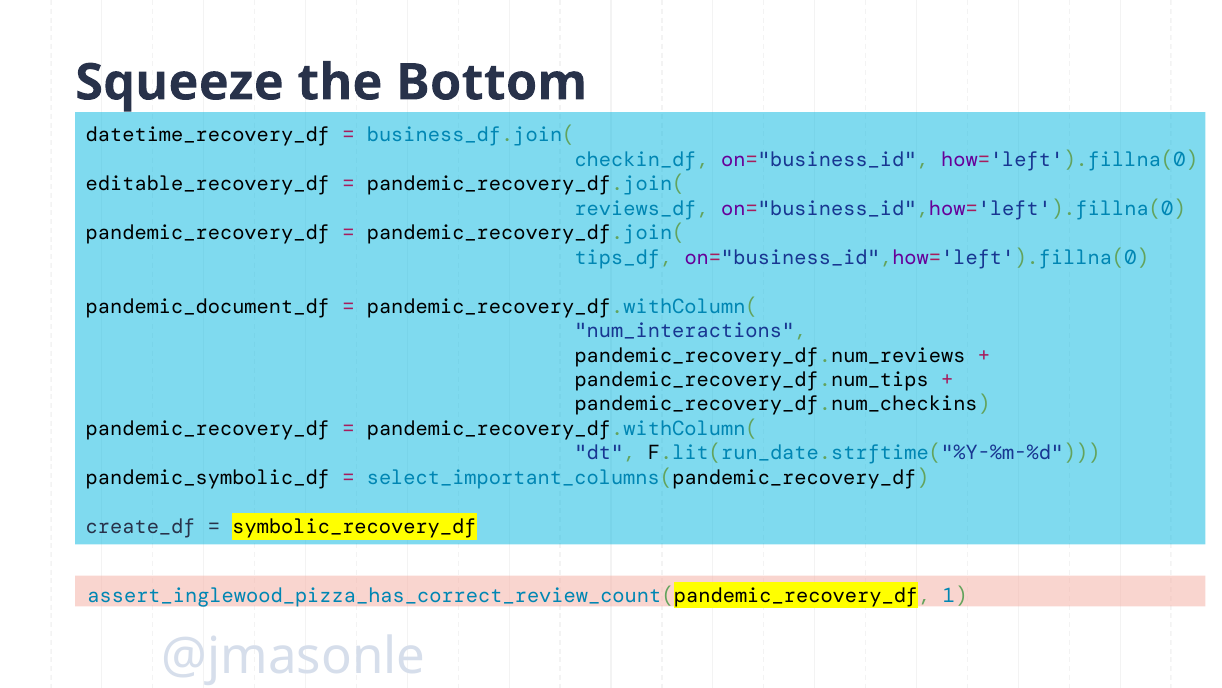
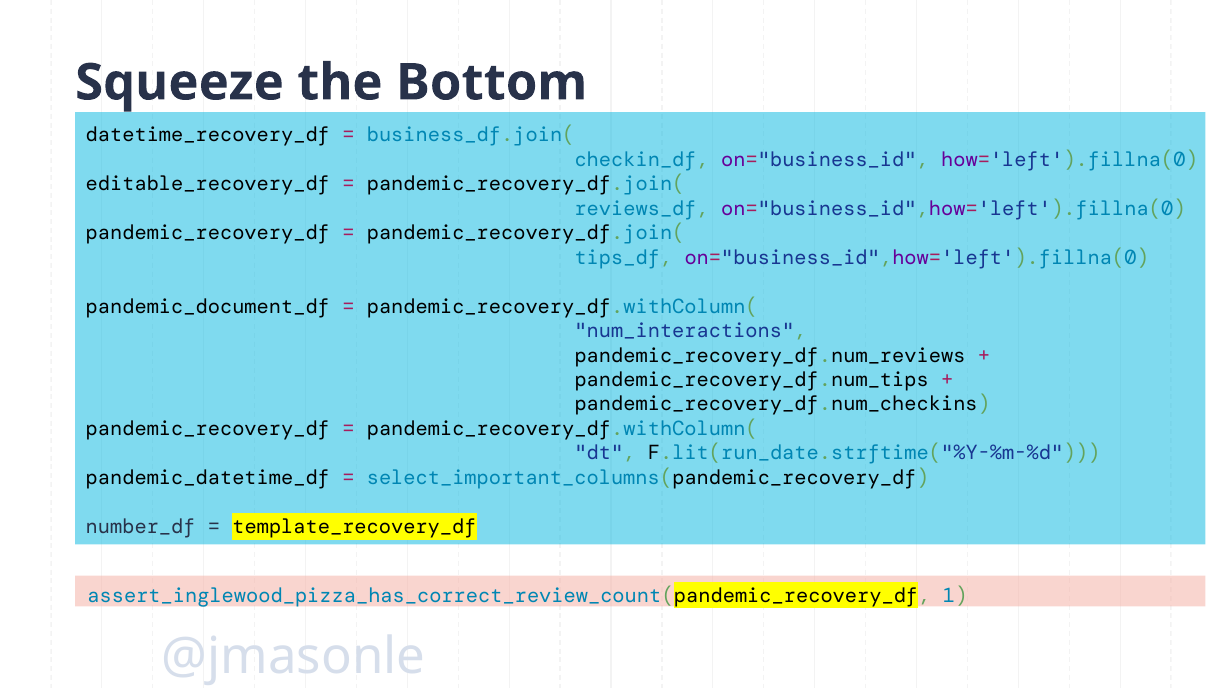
pandemic_symbolic_df: pandemic_symbolic_df -> pandemic_datetime_df (208, 477)
create_df: create_df -> number_df (141, 526)
symbolic_recovery_df: symbolic_recovery_df -> template_recovery_df (354, 526)
